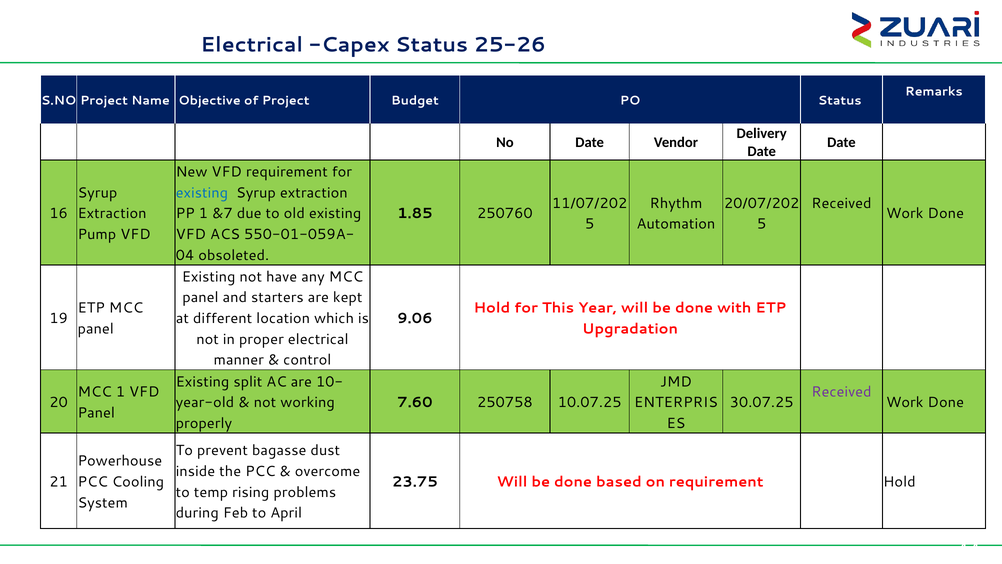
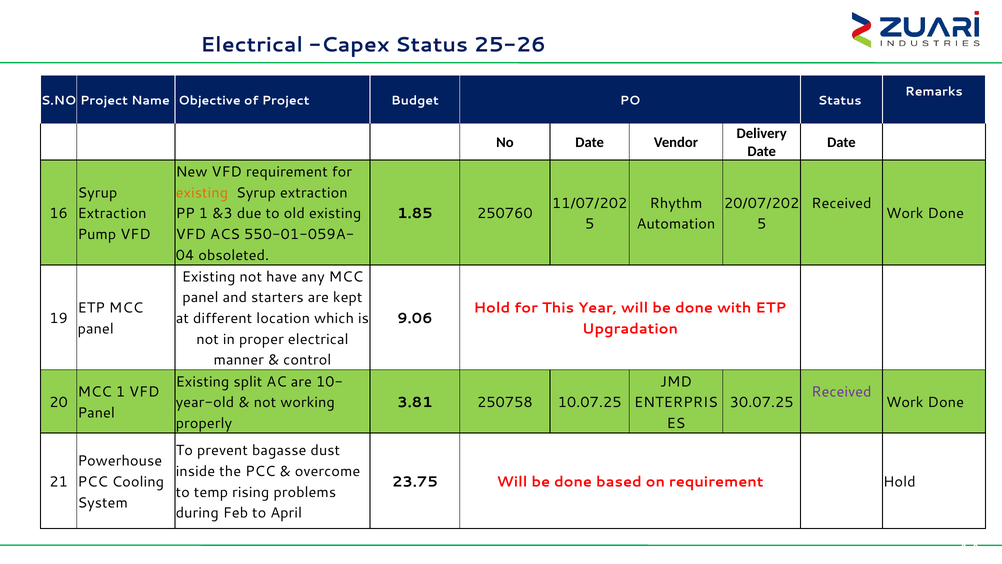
existing colour: blue -> orange (202, 193)
&7: &7 -> &3 (222, 213)
7.60: 7.60 -> 3.81 (415, 402)
